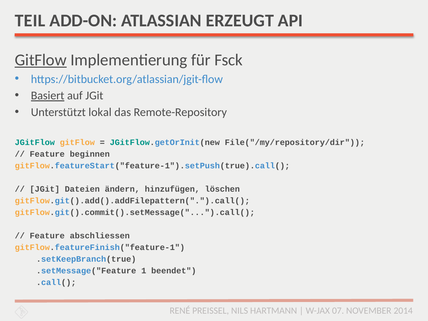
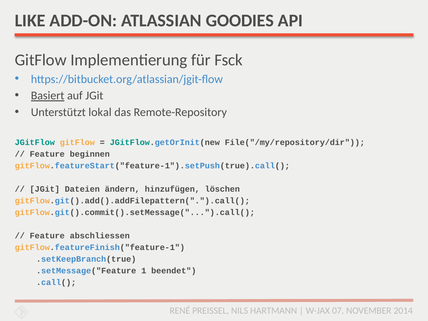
TEIL: TEIL -> LIKE (30, 21)
ERZEUGT: ERZEUGT -> GOODIES (240, 21)
GitFlow underline: present -> none (41, 60)
